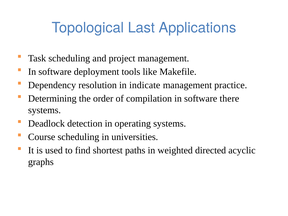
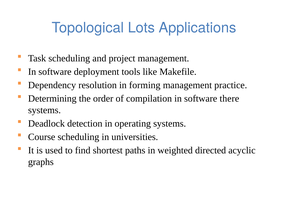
Last: Last -> Lots (141, 28)
indicate: indicate -> forming (145, 85)
